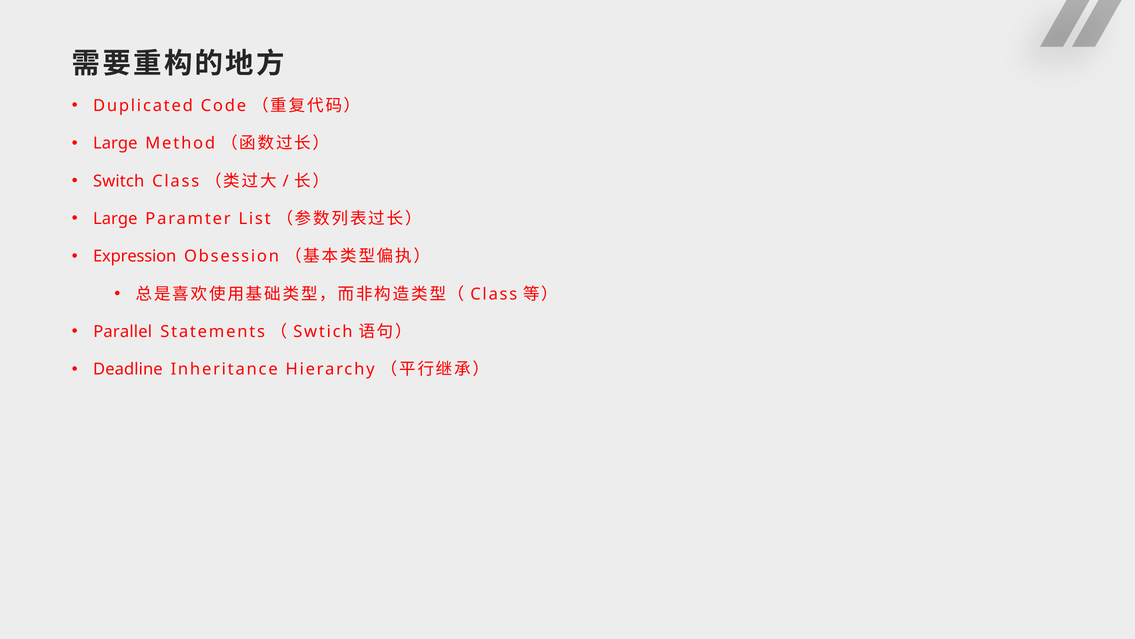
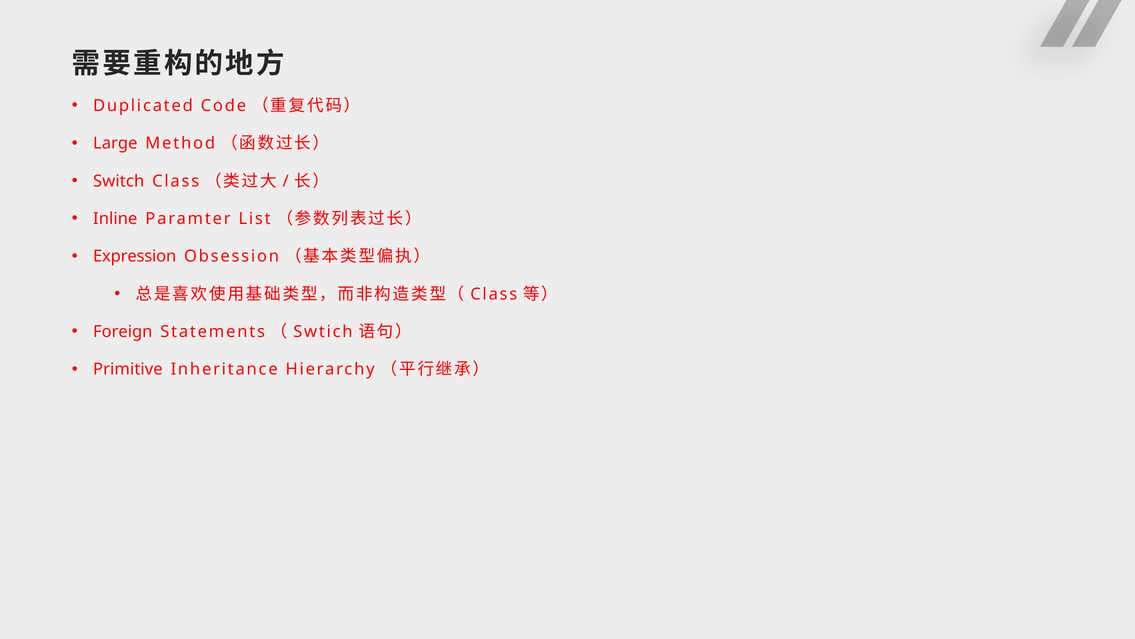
Large: Large -> Inline (115, 219)
Parallel: Parallel -> Foreign (123, 332)
Deadline: Deadline -> Primitive (128, 369)
